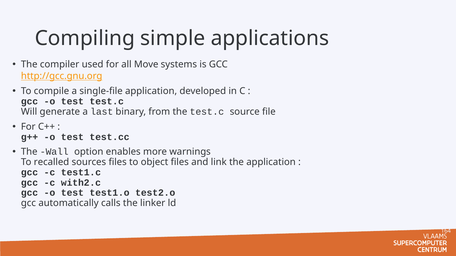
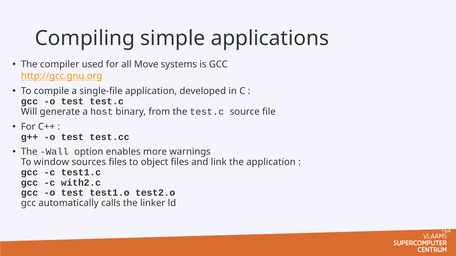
last: last -> host (102, 112)
recalled: recalled -> window (51, 162)
